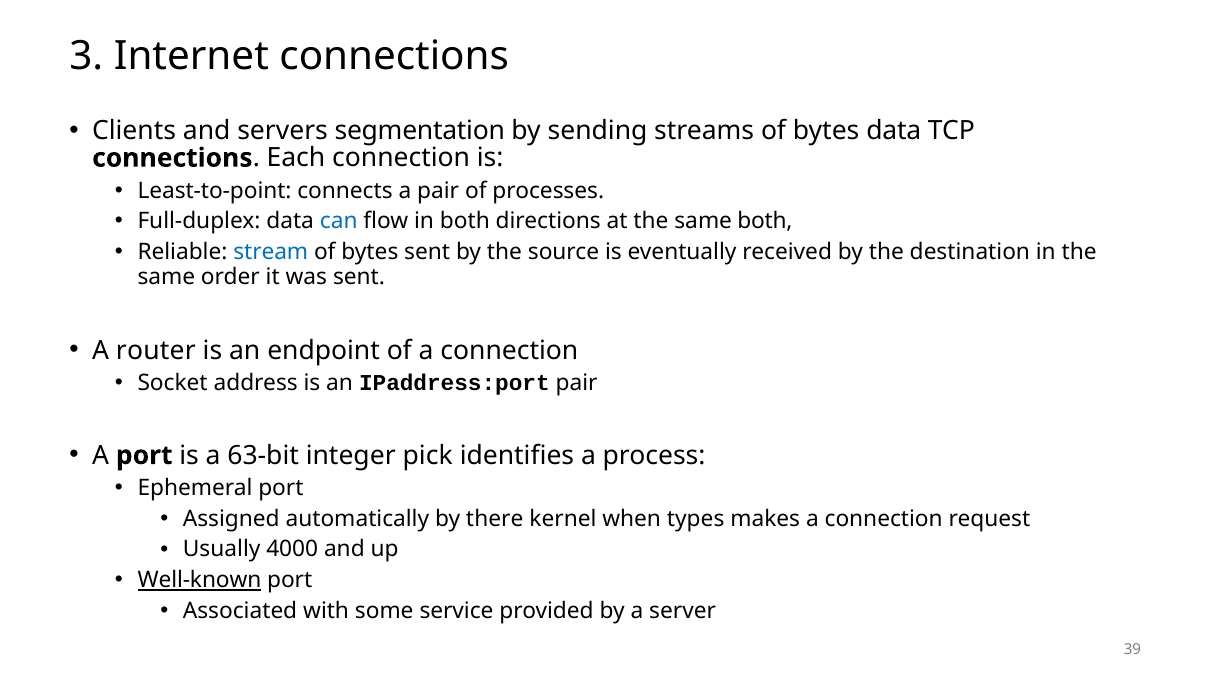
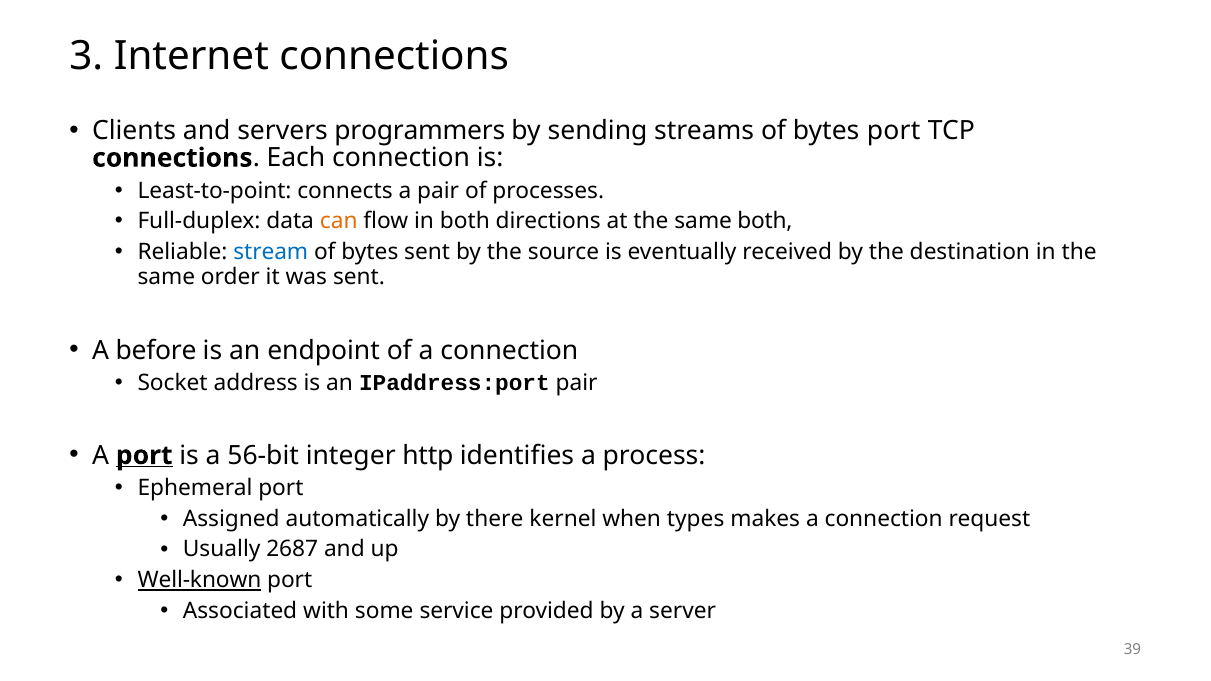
segmentation: segmentation -> programmers (420, 131)
bytes data: data -> port (894, 131)
can colour: blue -> orange (339, 221)
router: router -> before (156, 350)
port underline: none -> present (144, 455)
63-bit: 63-bit -> 56-bit (263, 455)
pick: pick -> http (428, 455)
4000: 4000 -> 2687 (292, 550)
